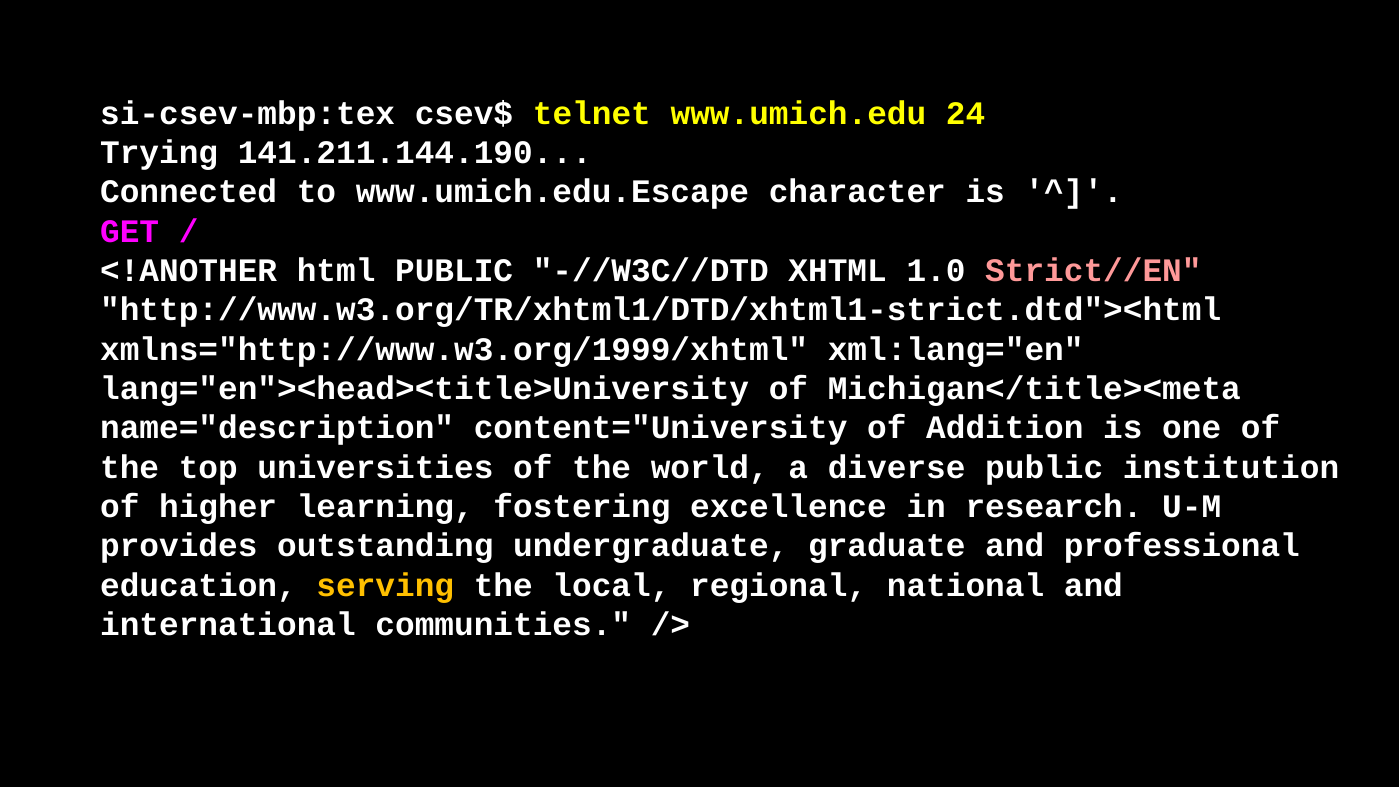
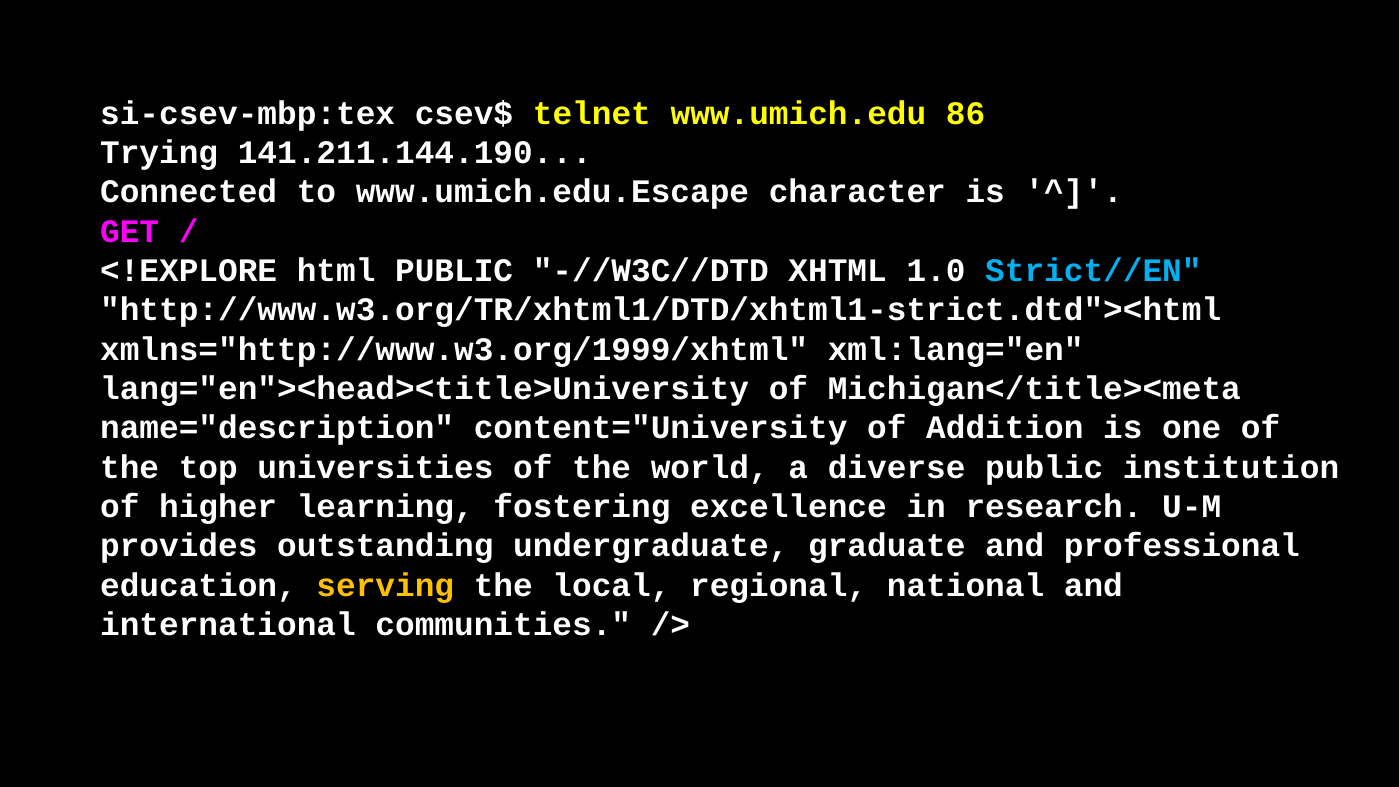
24: 24 -> 86 (966, 113)
<!ANOTHER: <!ANOTHER -> <!EXPLORE (189, 271)
Strict//EN colour: pink -> light blue (1093, 271)
